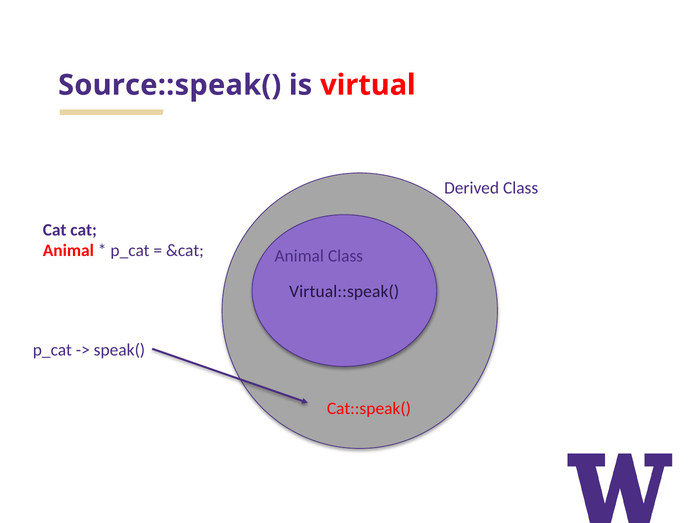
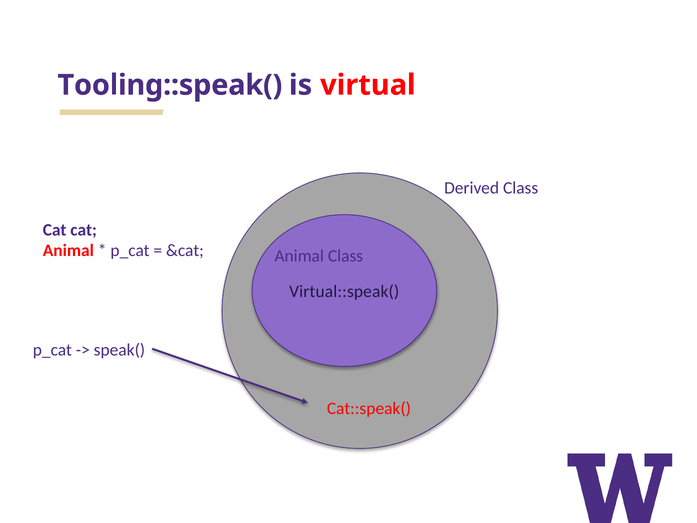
Source::speak(: Source::speak( -> Tooling::speak( (170, 85)
